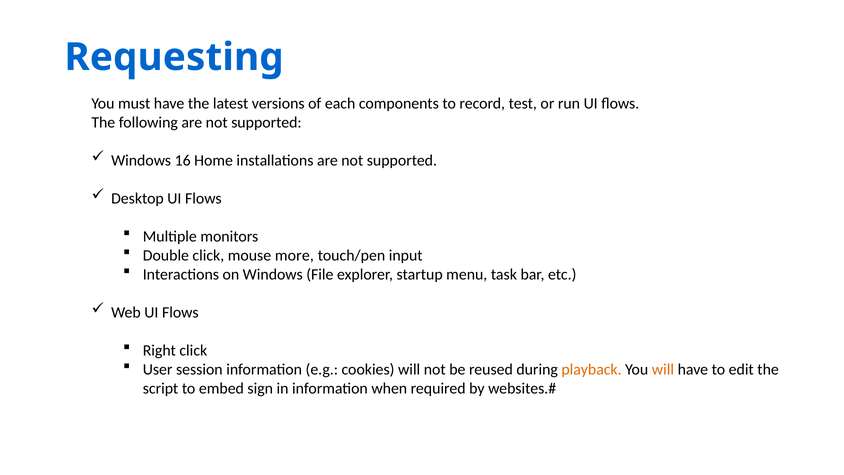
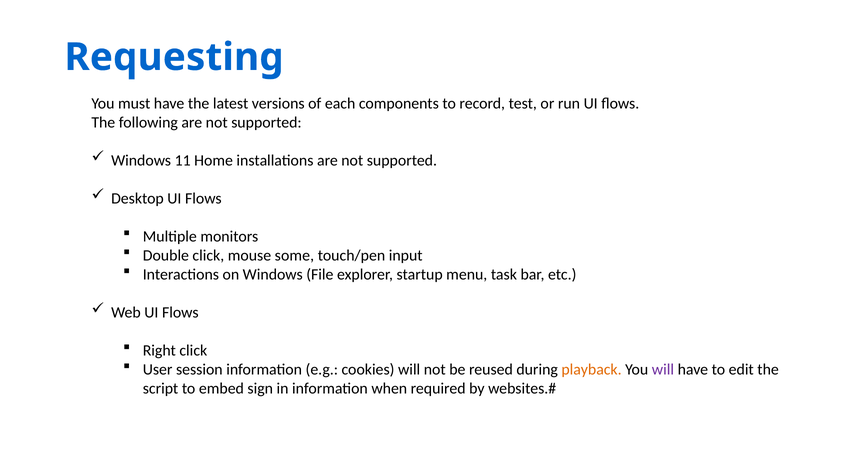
16: 16 -> 11 (183, 160)
more: more -> some (294, 255)
will colour: orange -> purple (663, 369)
